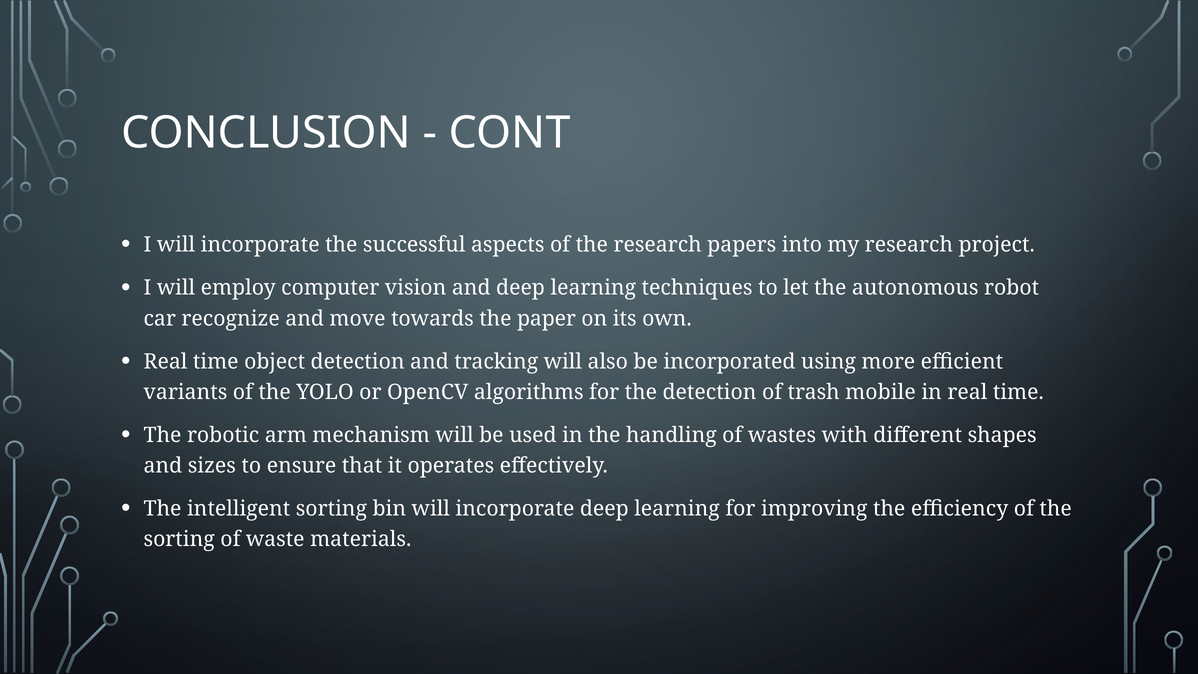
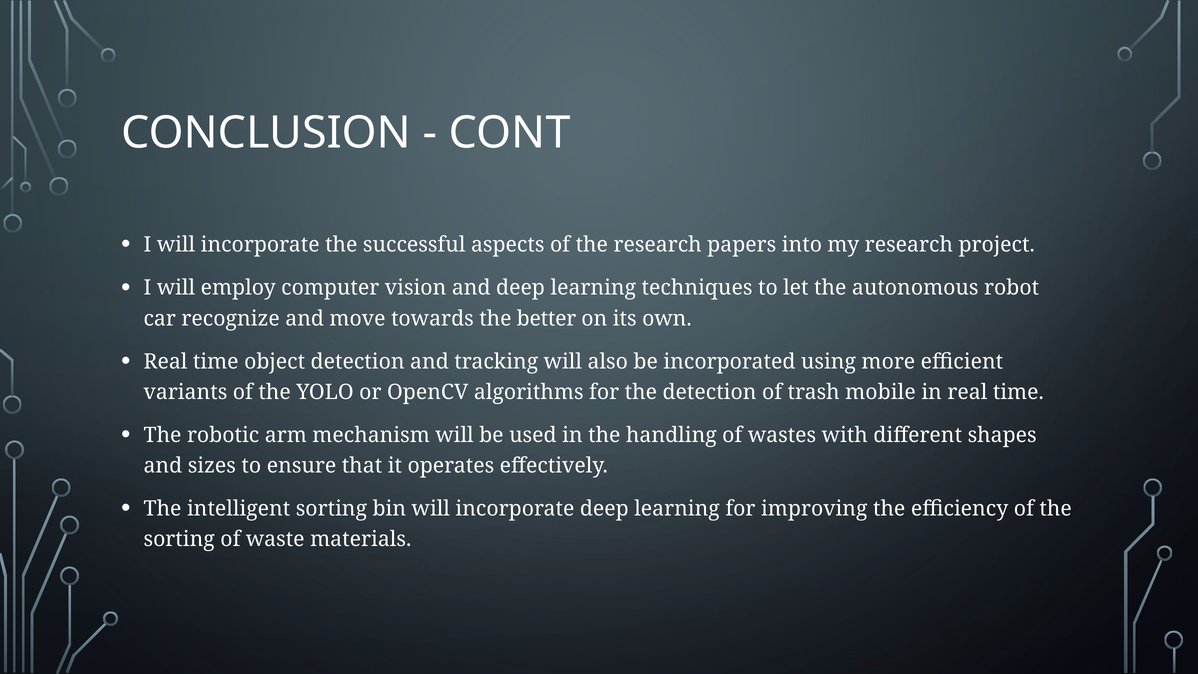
paper: paper -> better (547, 318)
